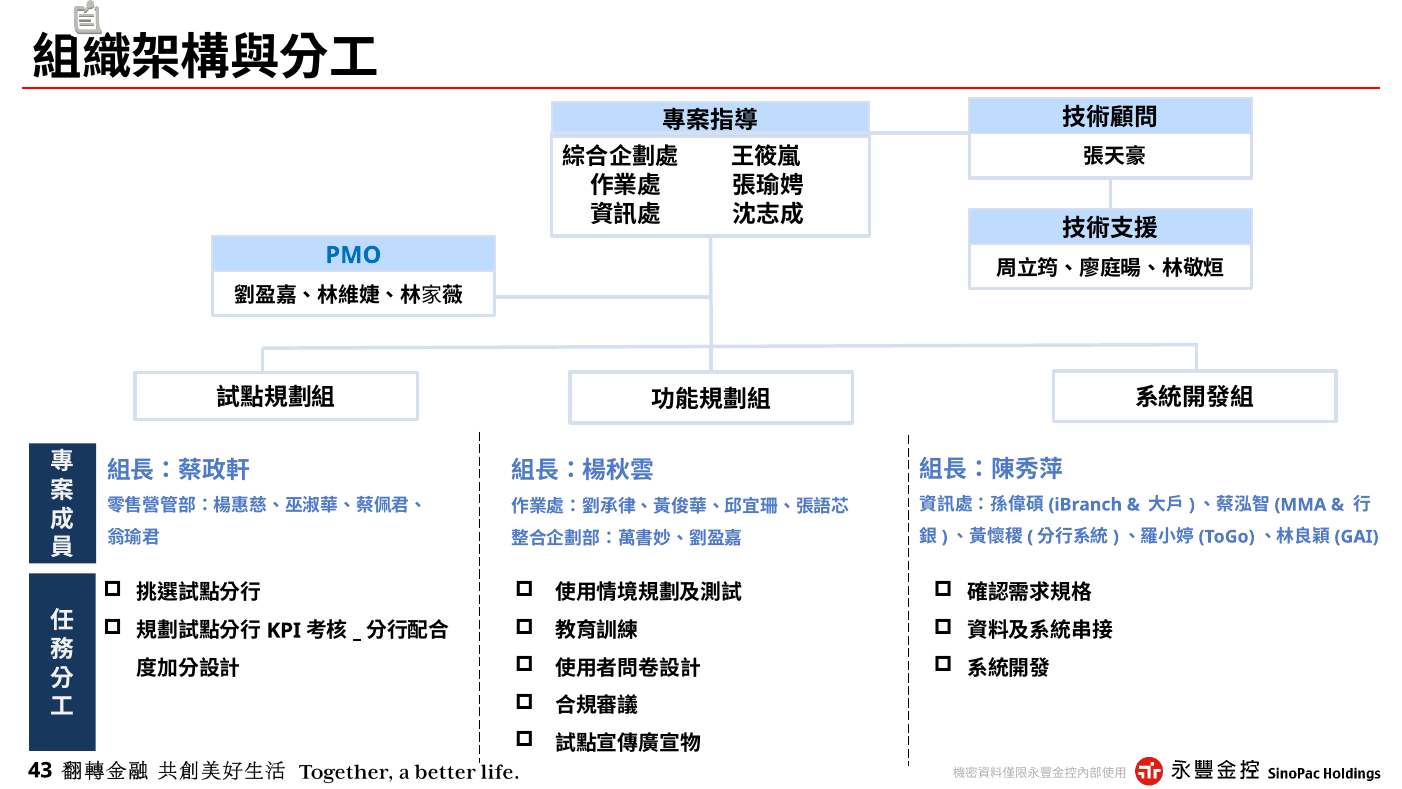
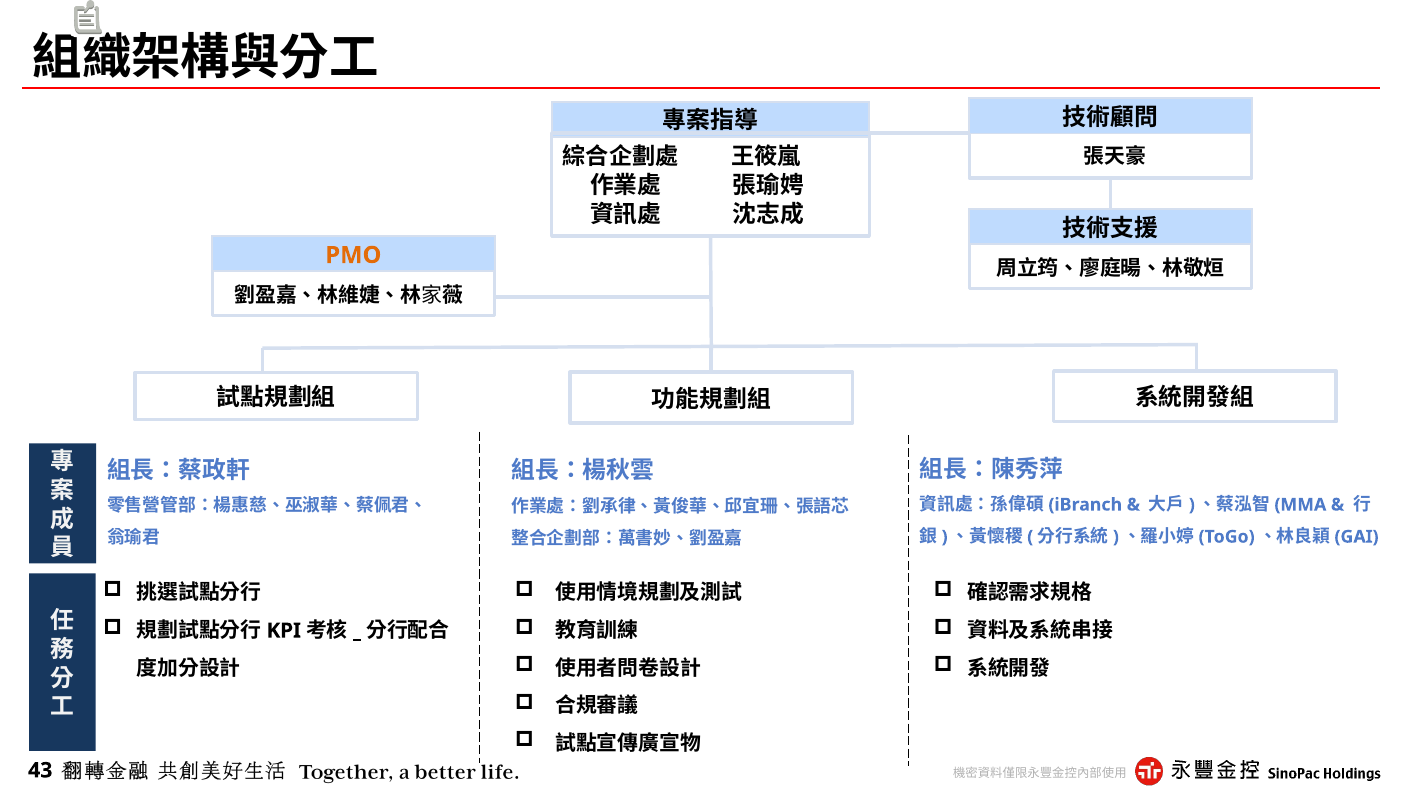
PMO colour: blue -> orange (353, 255)
